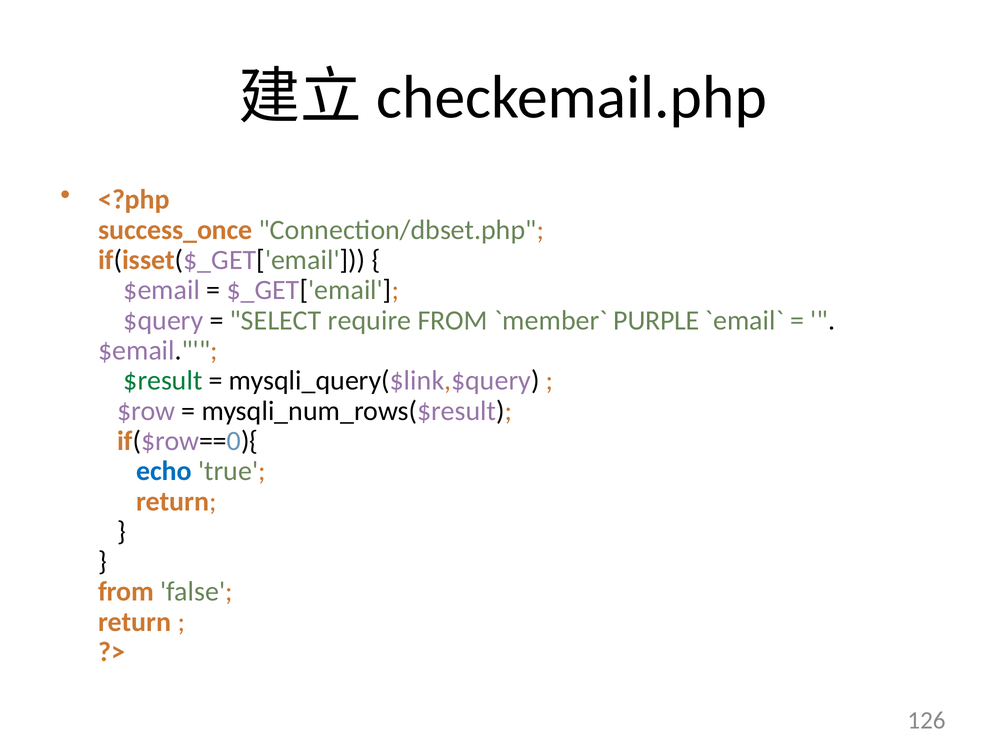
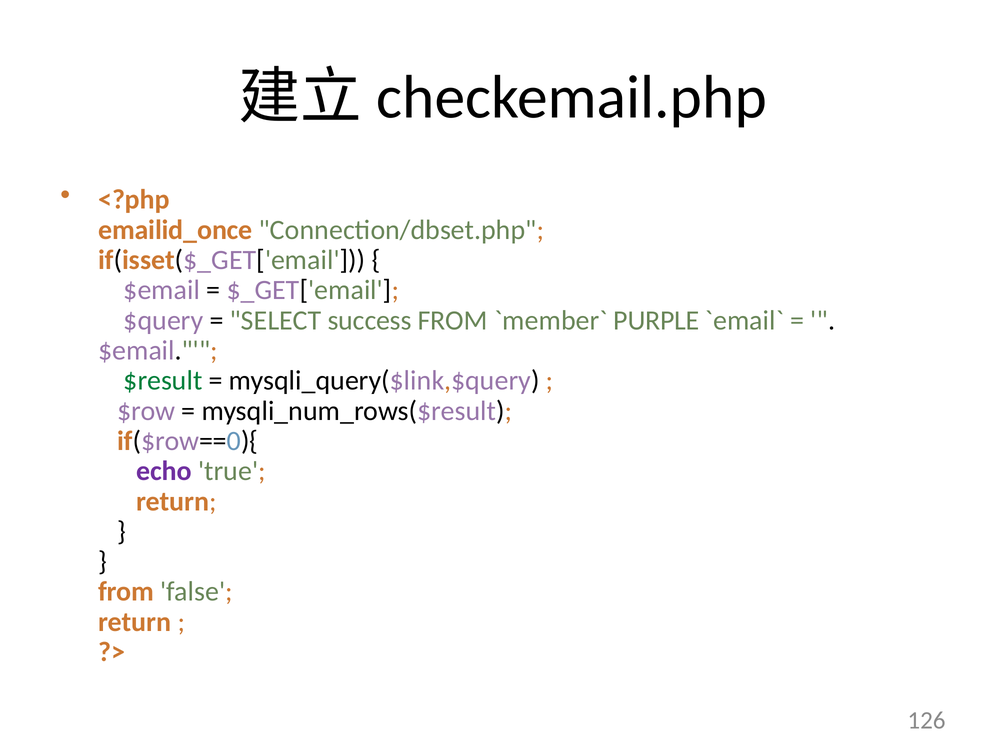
success_once: success_once -> emailid_once (175, 230)
require: require -> success (370, 321)
echo colour: blue -> purple (164, 471)
